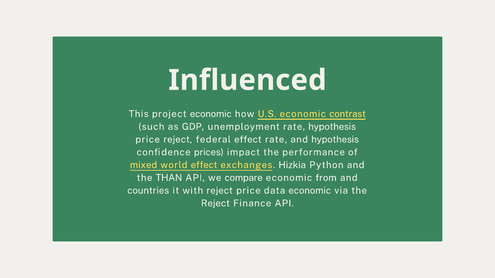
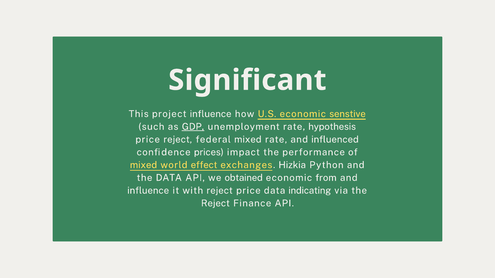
Influenced: Influenced -> Significant (247, 80)
project economic: economic -> influence (211, 114)
contrast: contrast -> senstive (348, 114)
GDP underline: none -> present (193, 127)
federal effect: effect -> mixed (248, 140)
and hypothesis: hypothesis -> influenced (335, 140)
the THAN: THAN -> DATA (169, 178)
compare: compare -> obtained (244, 178)
countries: countries -> influence (148, 191)
data economic: economic -> indicating (310, 191)
